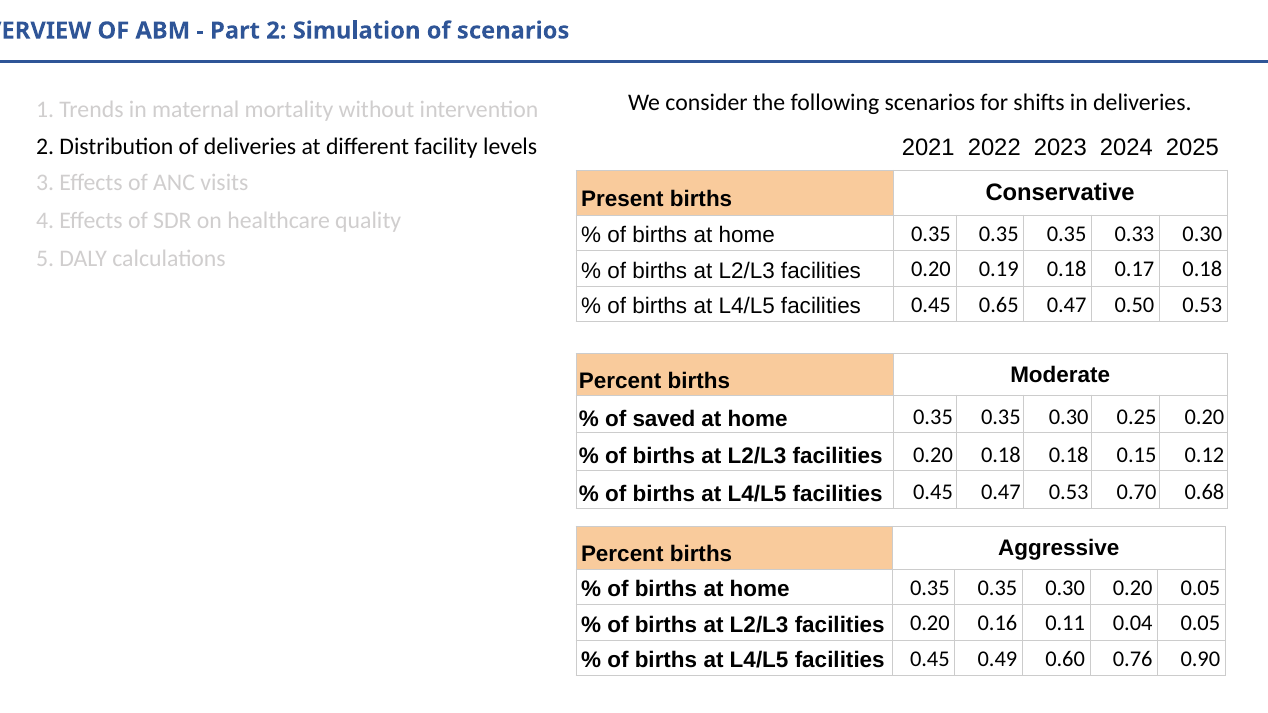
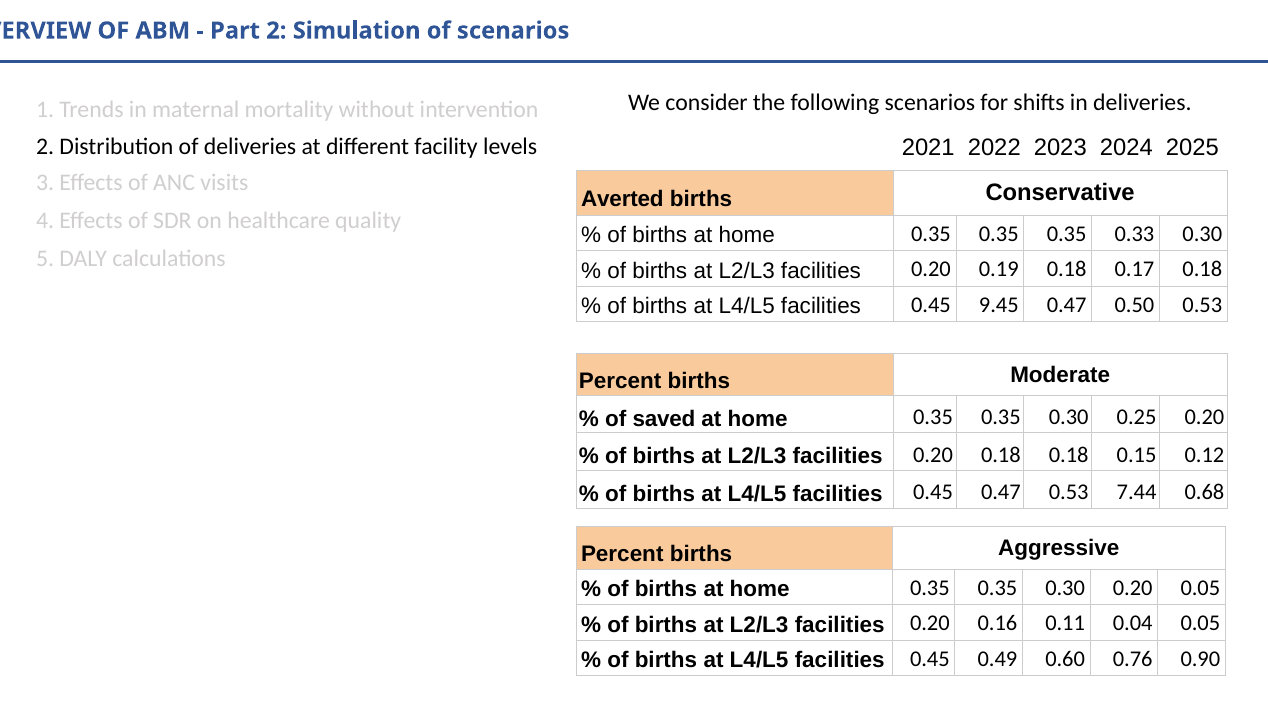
Present: Present -> Averted (622, 200)
0.65: 0.65 -> 9.45 (999, 305)
0.70: 0.70 -> 7.44 (1137, 493)
